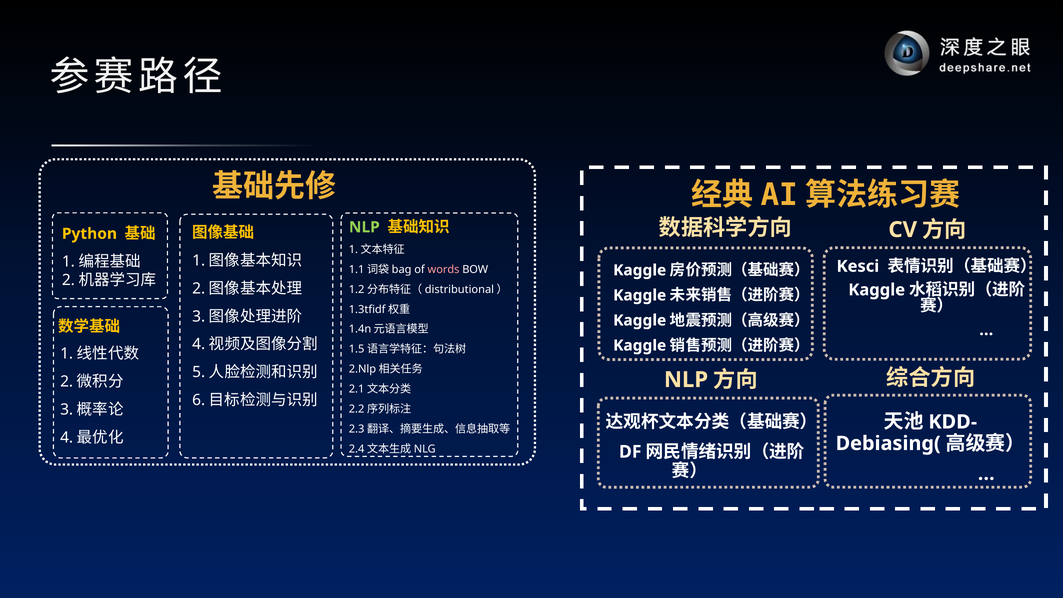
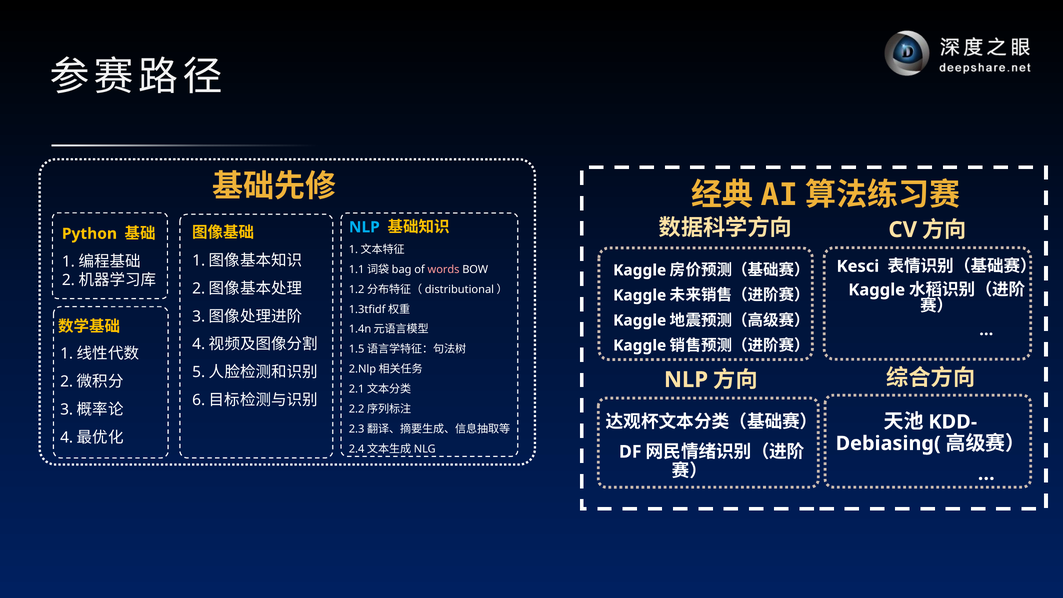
NLP colour: light green -> light blue (364, 227)
